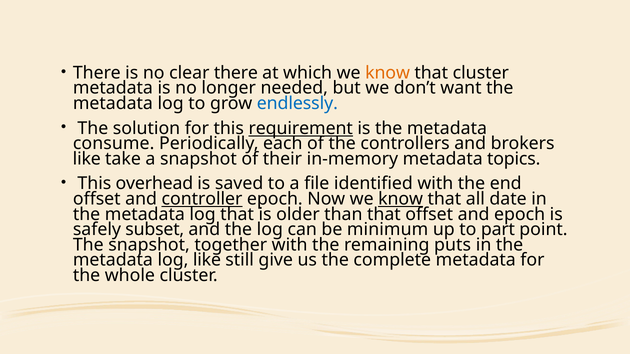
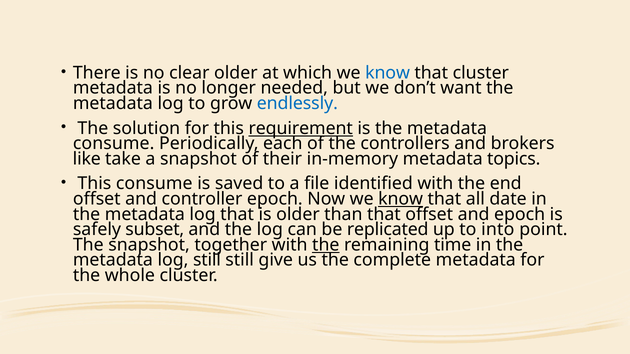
clear there: there -> older (236, 73)
know colour: orange -> blue (388, 73)
This overhead: overhead -> consume (154, 184)
controller underline: present -> none (202, 199)
minimum: minimum -> replicated (388, 230)
part: part -> into (498, 230)
the underline: none -> present (326, 245)
puts: puts -> time (453, 245)
log like: like -> still (207, 260)
